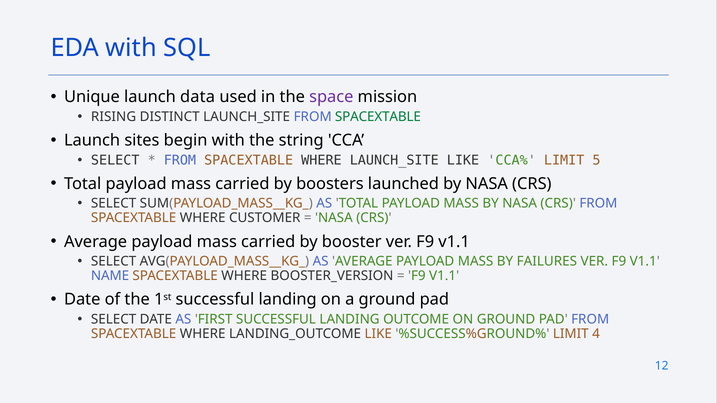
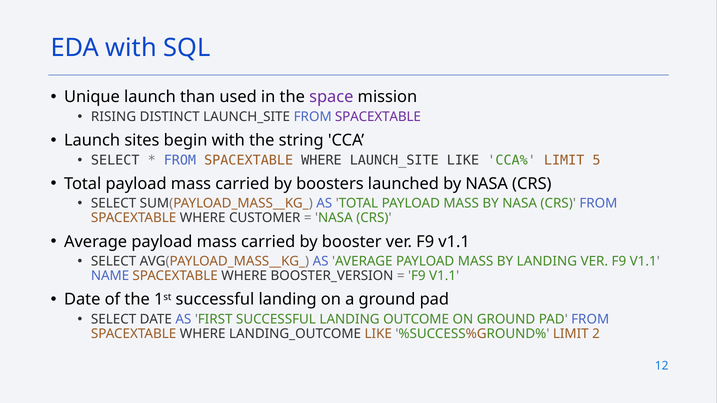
data: data -> than (198, 97)
SPACEXTABLE colour: green -> purple (378, 117)
BY FAILURES: FAILURES -> LANDING (547, 262)
4: 4 -> 2 (596, 334)
